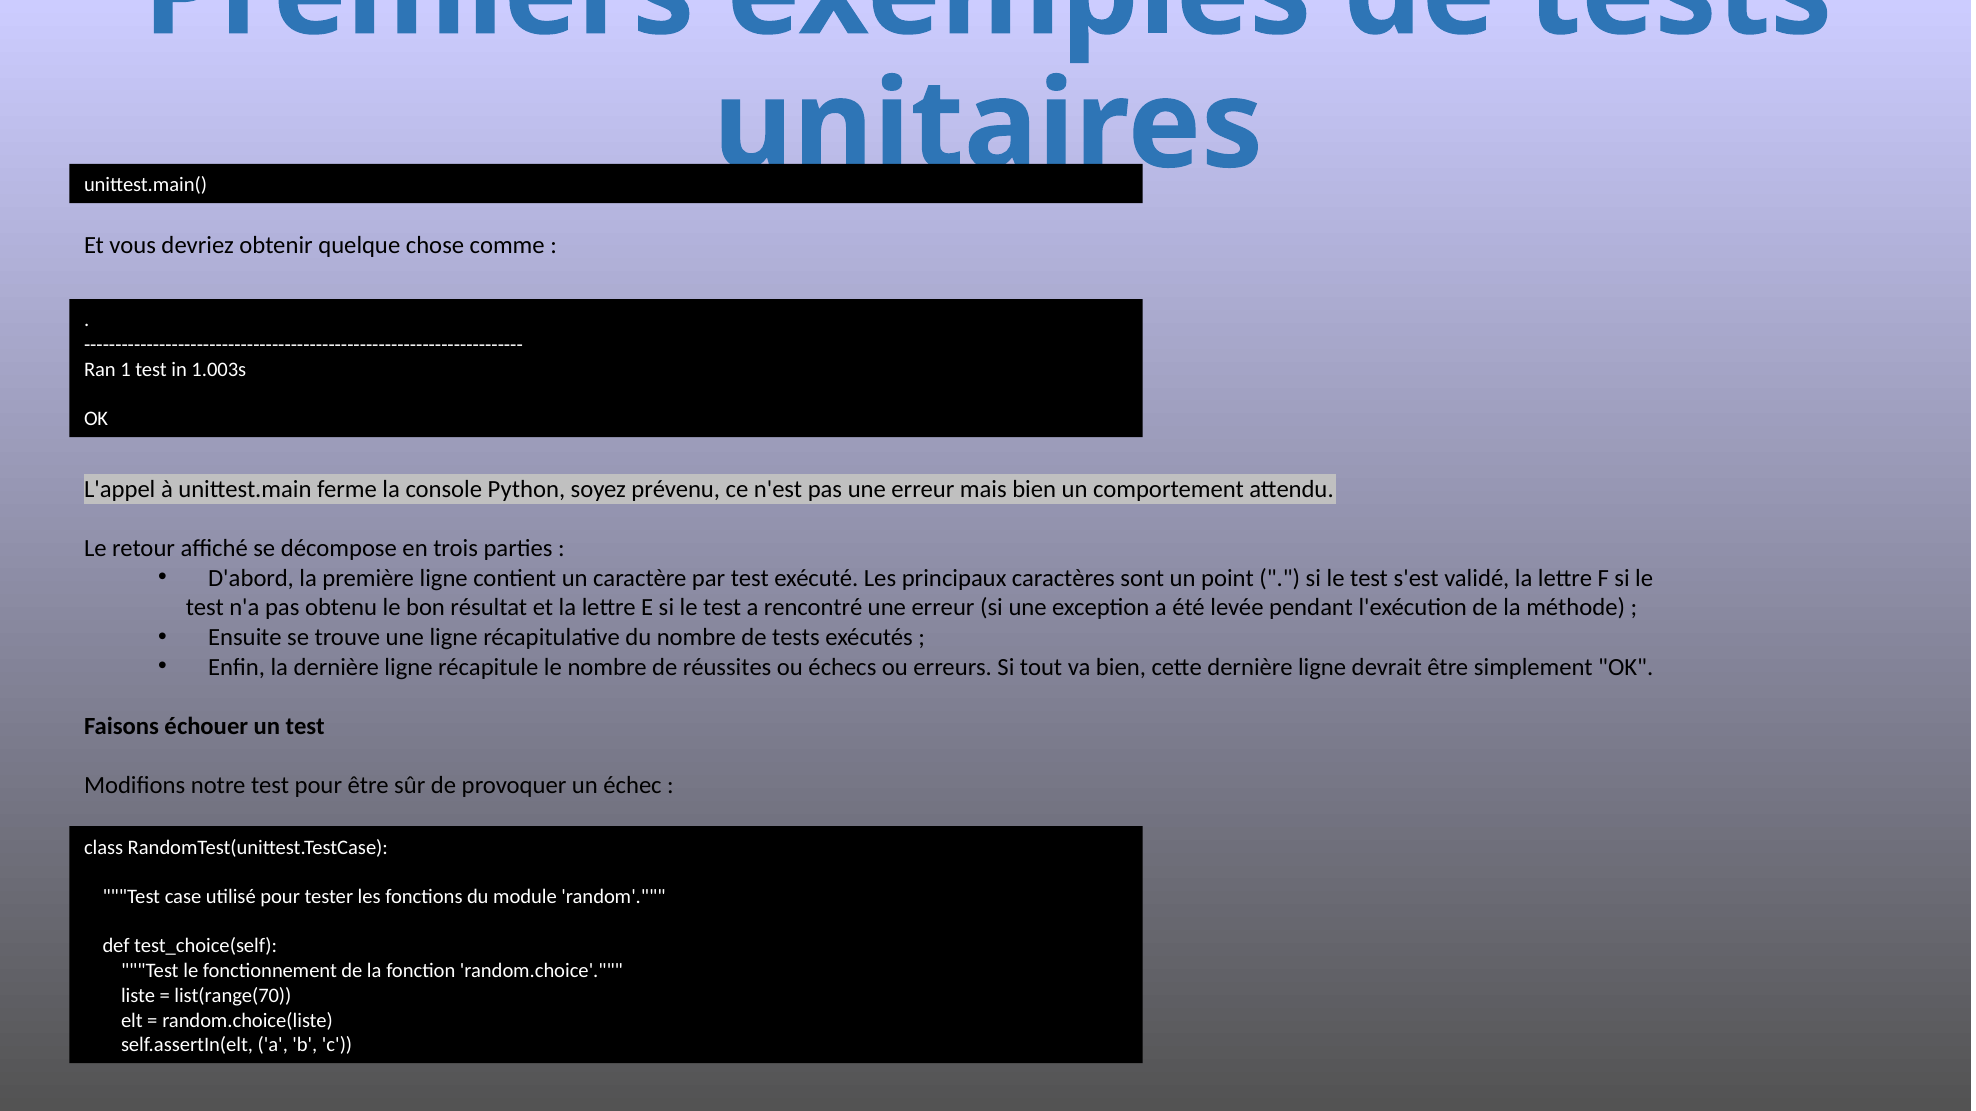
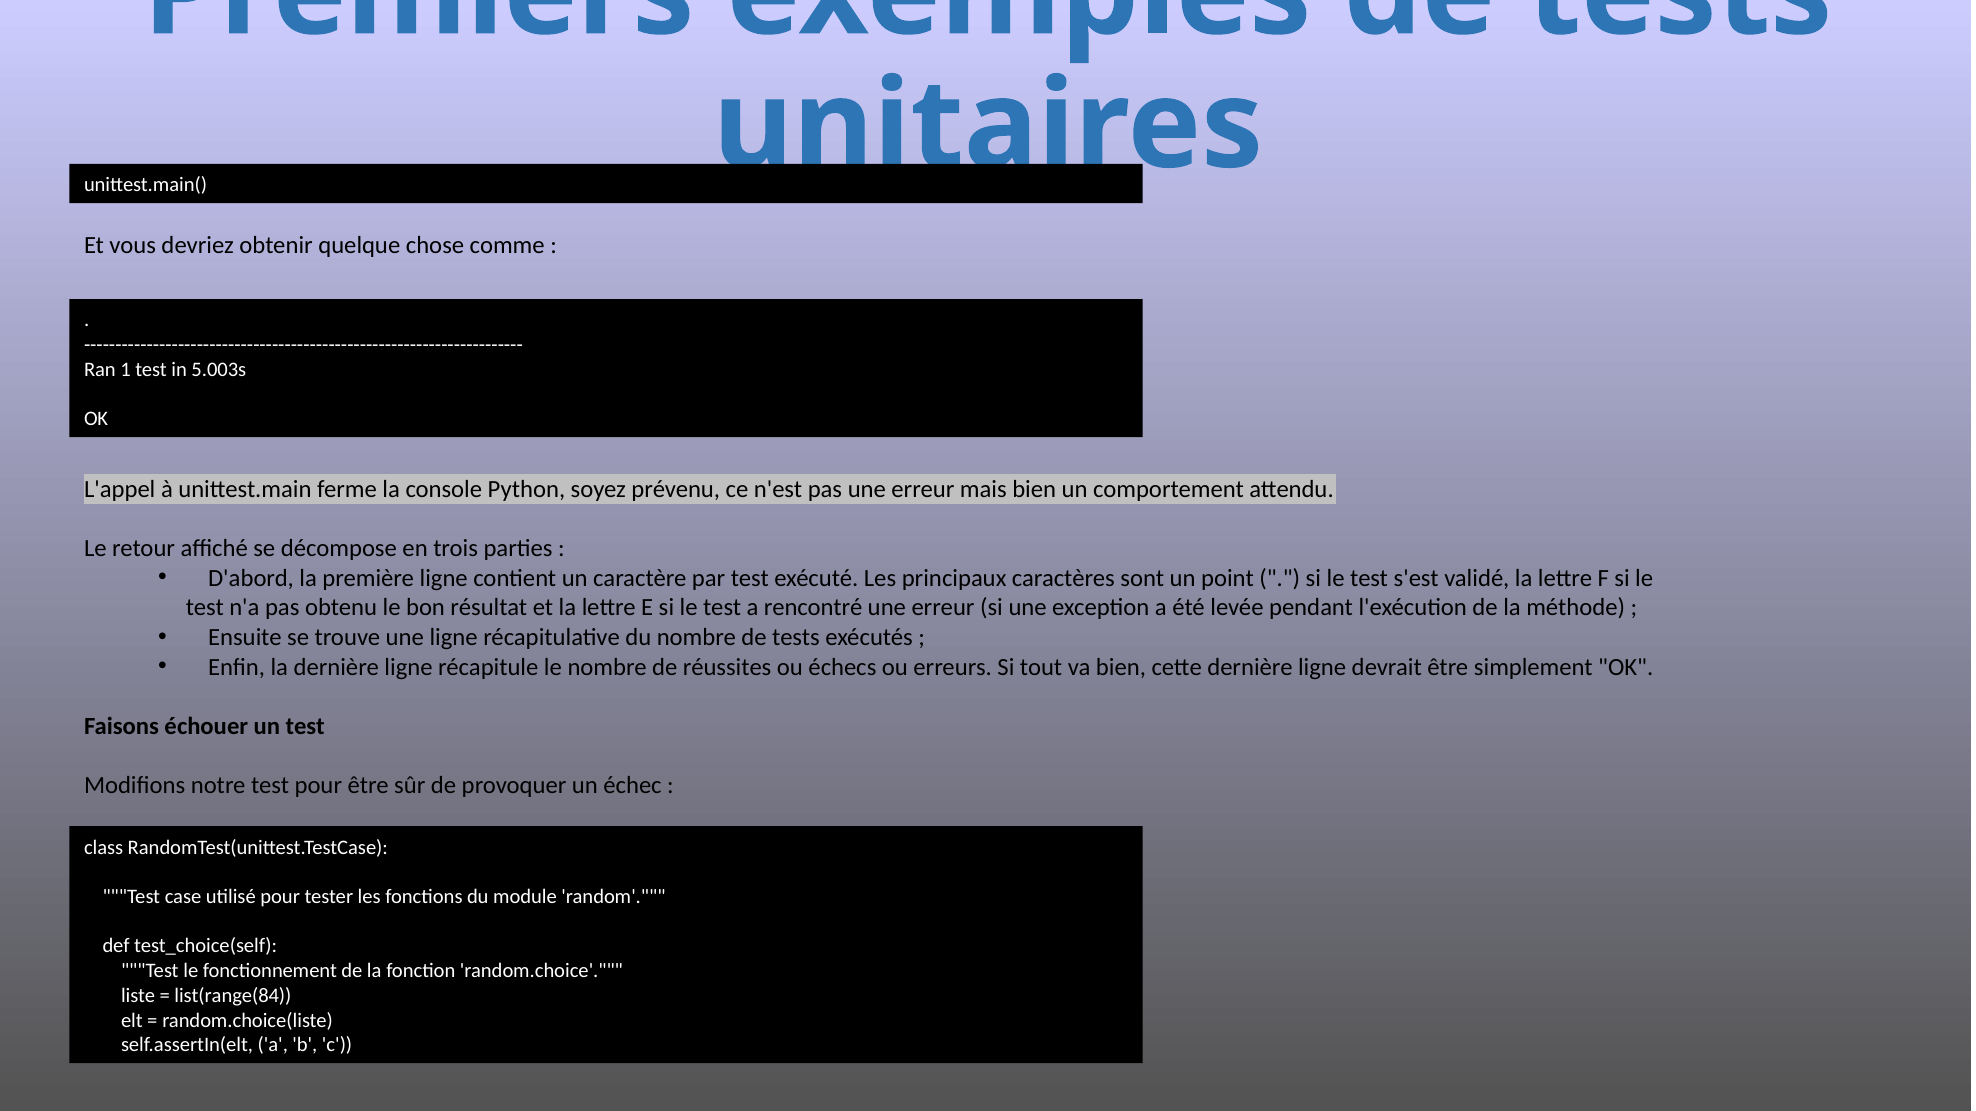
1.003s: 1.003s -> 5.003s (219, 370)
list(range(70: list(range(70 -> list(range(84 (233, 996)
